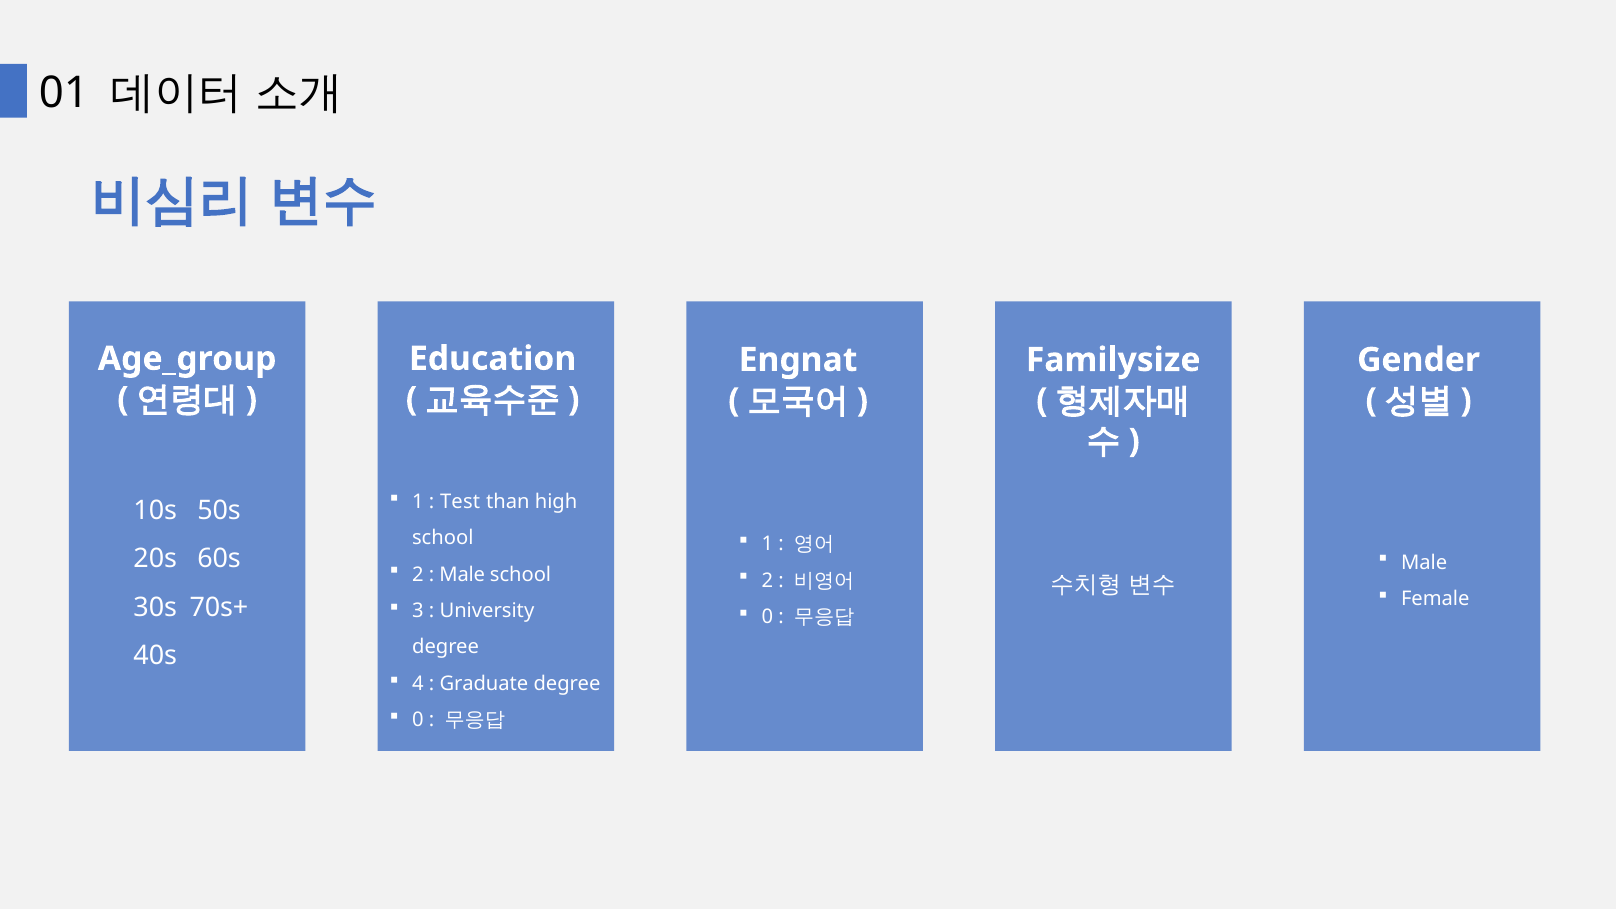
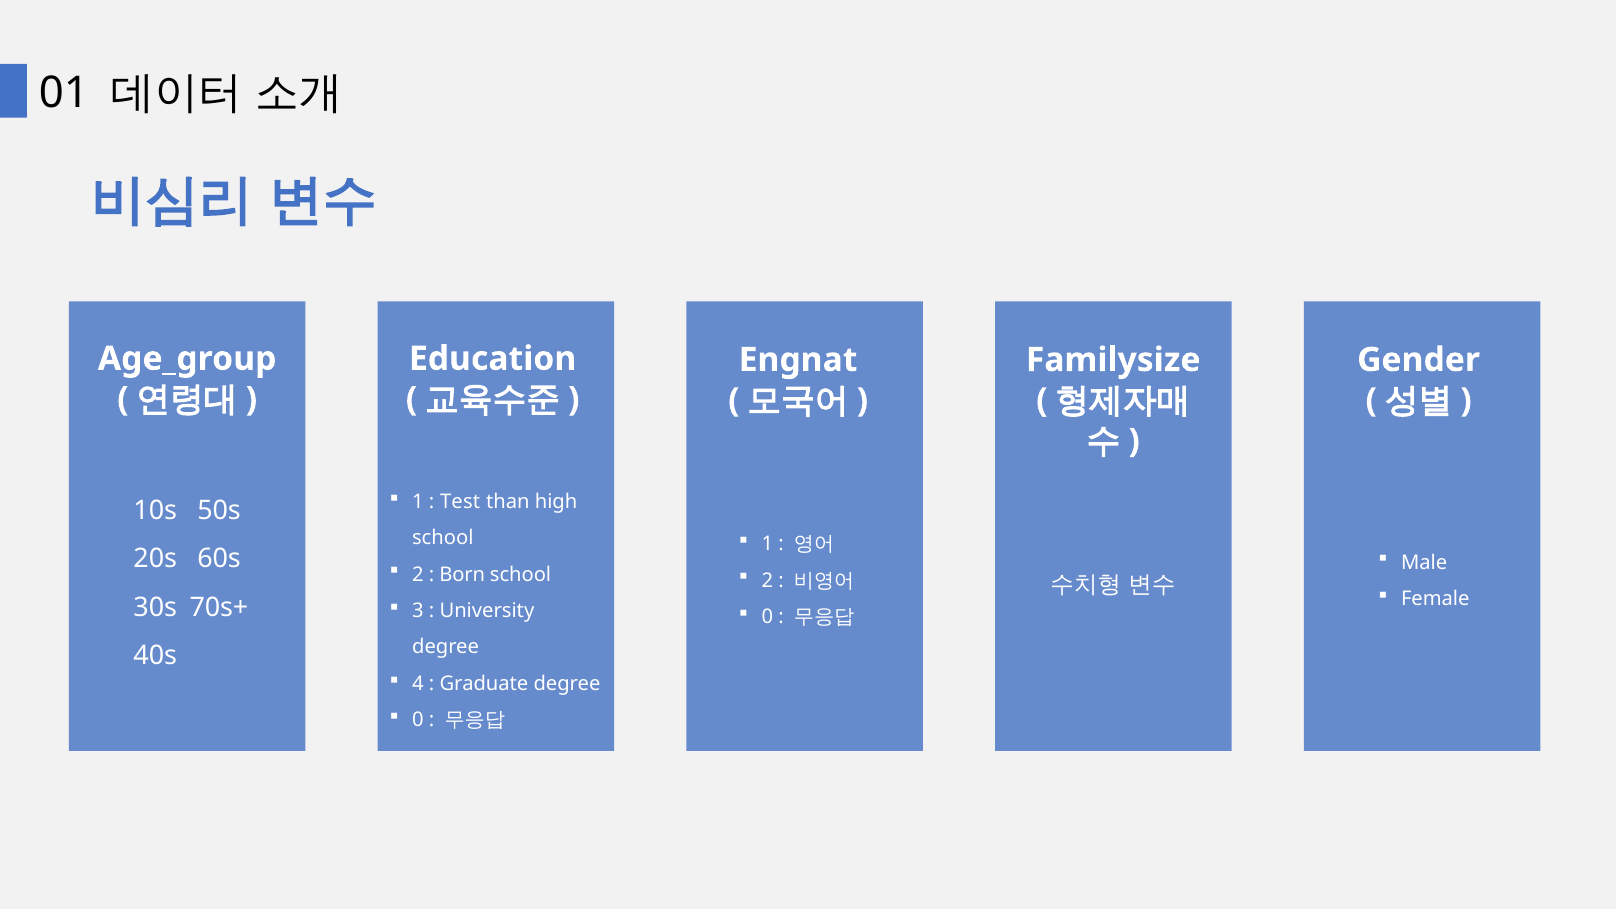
Male: Male -> Born (462, 575)
